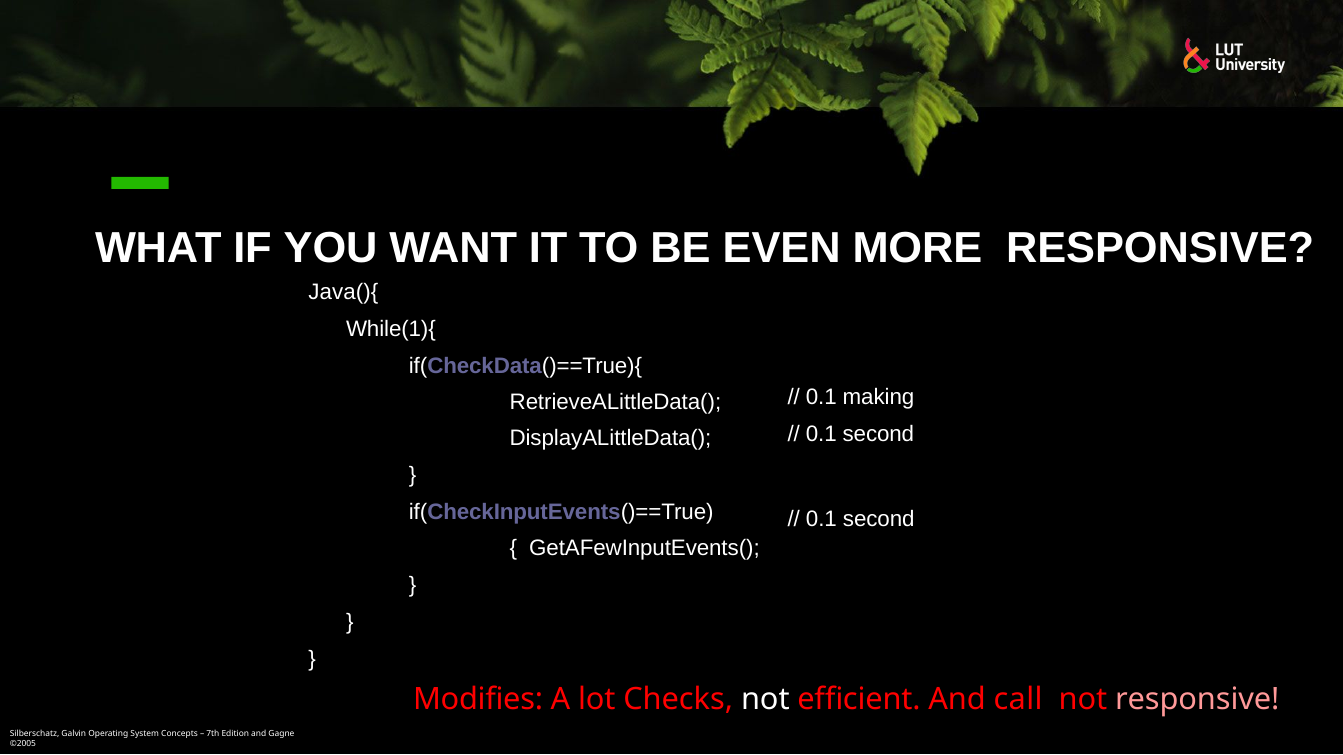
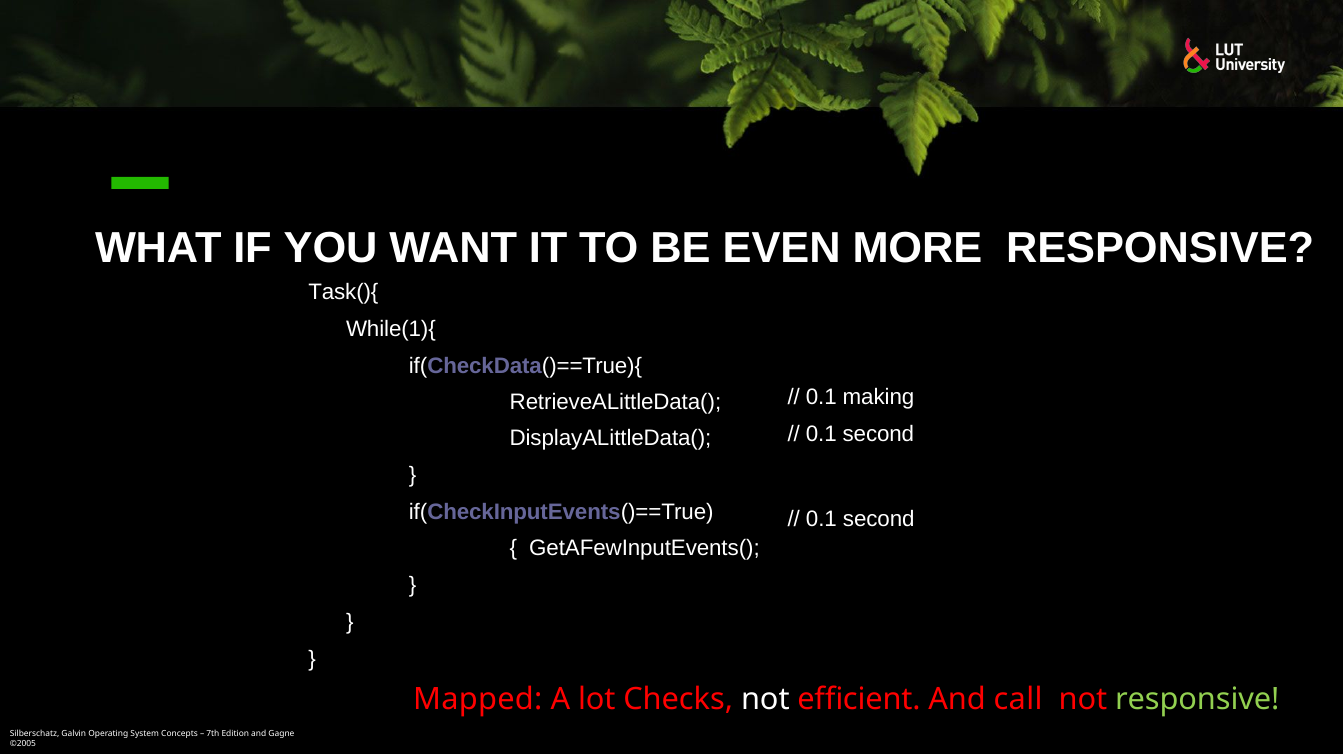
Java(){: Java(){ -> Task(){ (343, 292)
Modifies: Modifies -> Mapped (478, 700)
responsive colour: pink -> light green (1197, 700)
